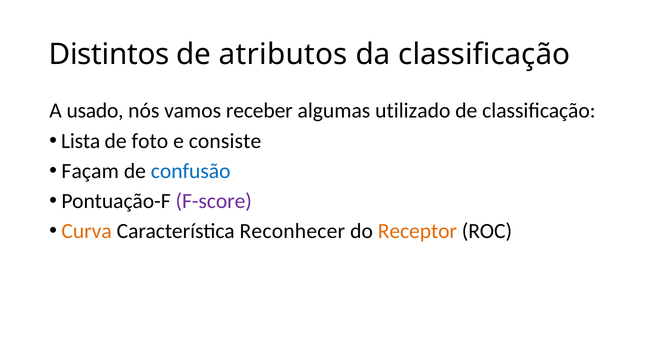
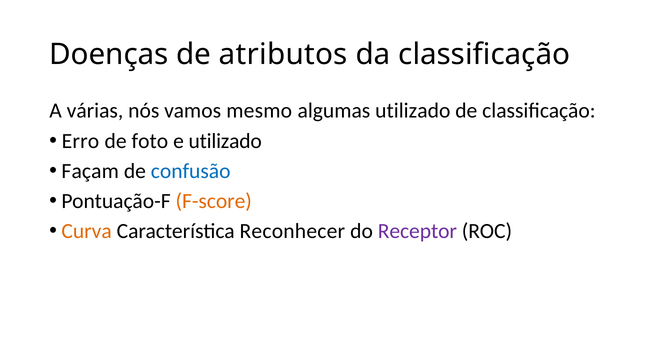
Distintos: Distintos -> Doenças (109, 54)
usado: usado -> várias (95, 111)
receber: receber -> mesmo (259, 111)
Lista: Lista -> Erro (80, 141)
e consiste: consiste -> utilizado (225, 141)
F-score colour: purple -> orange (214, 201)
Receptor colour: orange -> purple (417, 231)
